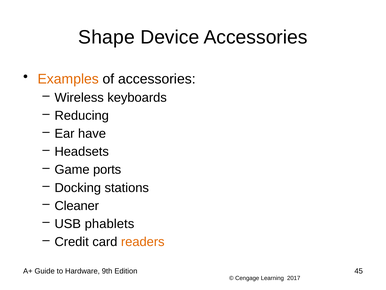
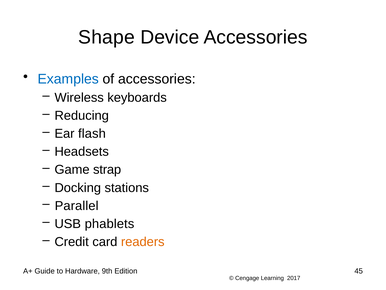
Examples colour: orange -> blue (68, 79)
have: have -> flash (92, 133)
ports: ports -> strap (107, 169)
Cleaner: Cleaner -> Parallel (77, 205)
